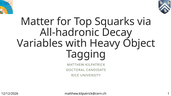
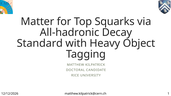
Variables: Variables -> Standard (40, 43)
